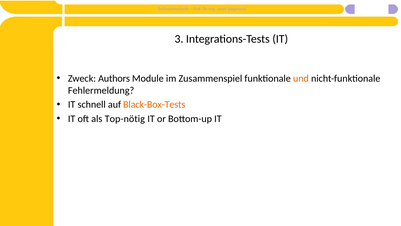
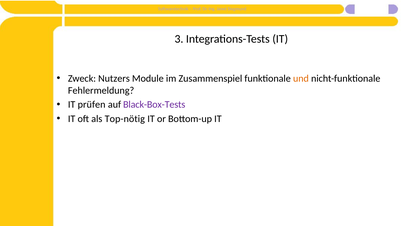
Authors: Authors -> Nutzers (114, 78)
schnell: schnell -> prüfen (92, 104)
Black-Box-Tests colour: orange -> purple (154, 104)
